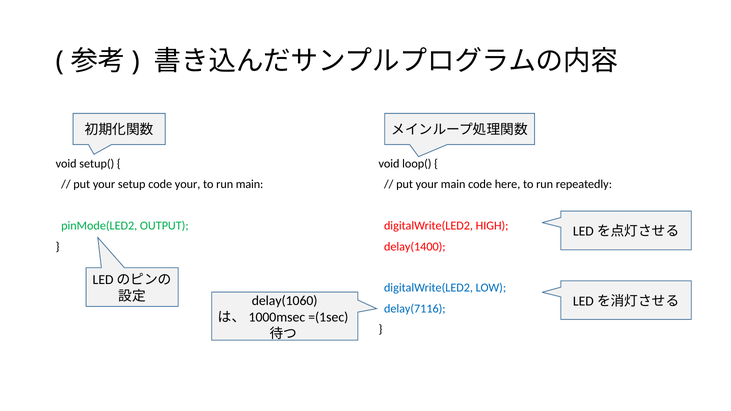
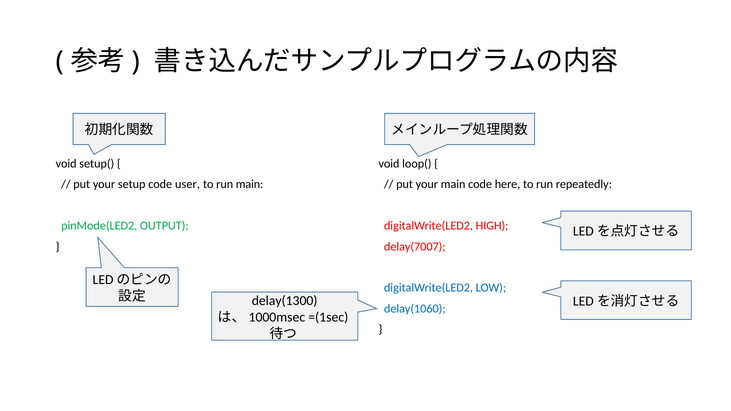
code your: your -> user (188, 184)
delay(1400: delay(1400 -> delay(7007 (415, 247)
delay(1060: delay(1060 -> delay(1300 (285, 301)
delay(7116: delay(7116 -> delay(1060 (415, 309)
